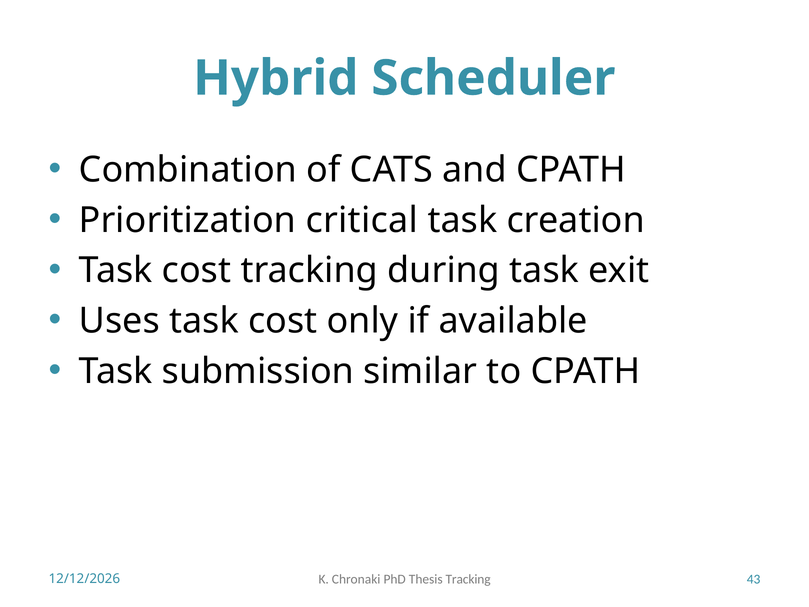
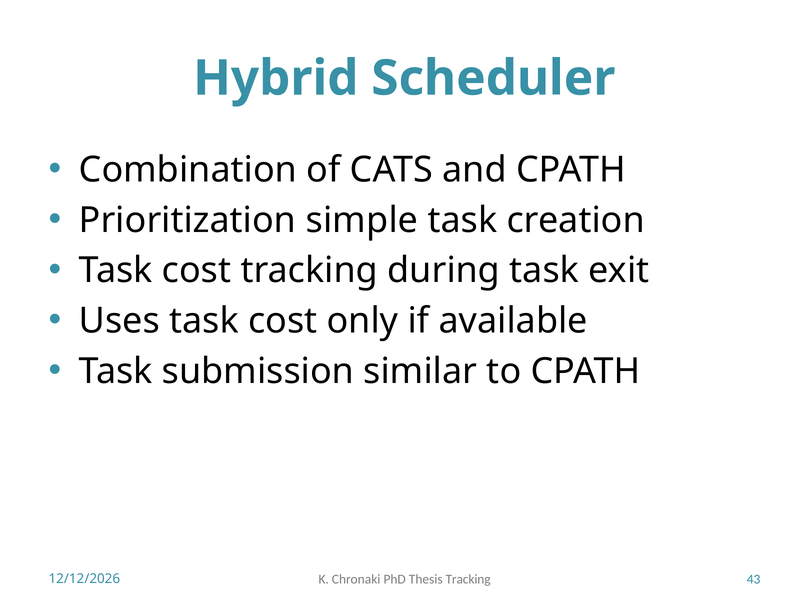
critical: critical -> simple (362, 220)
